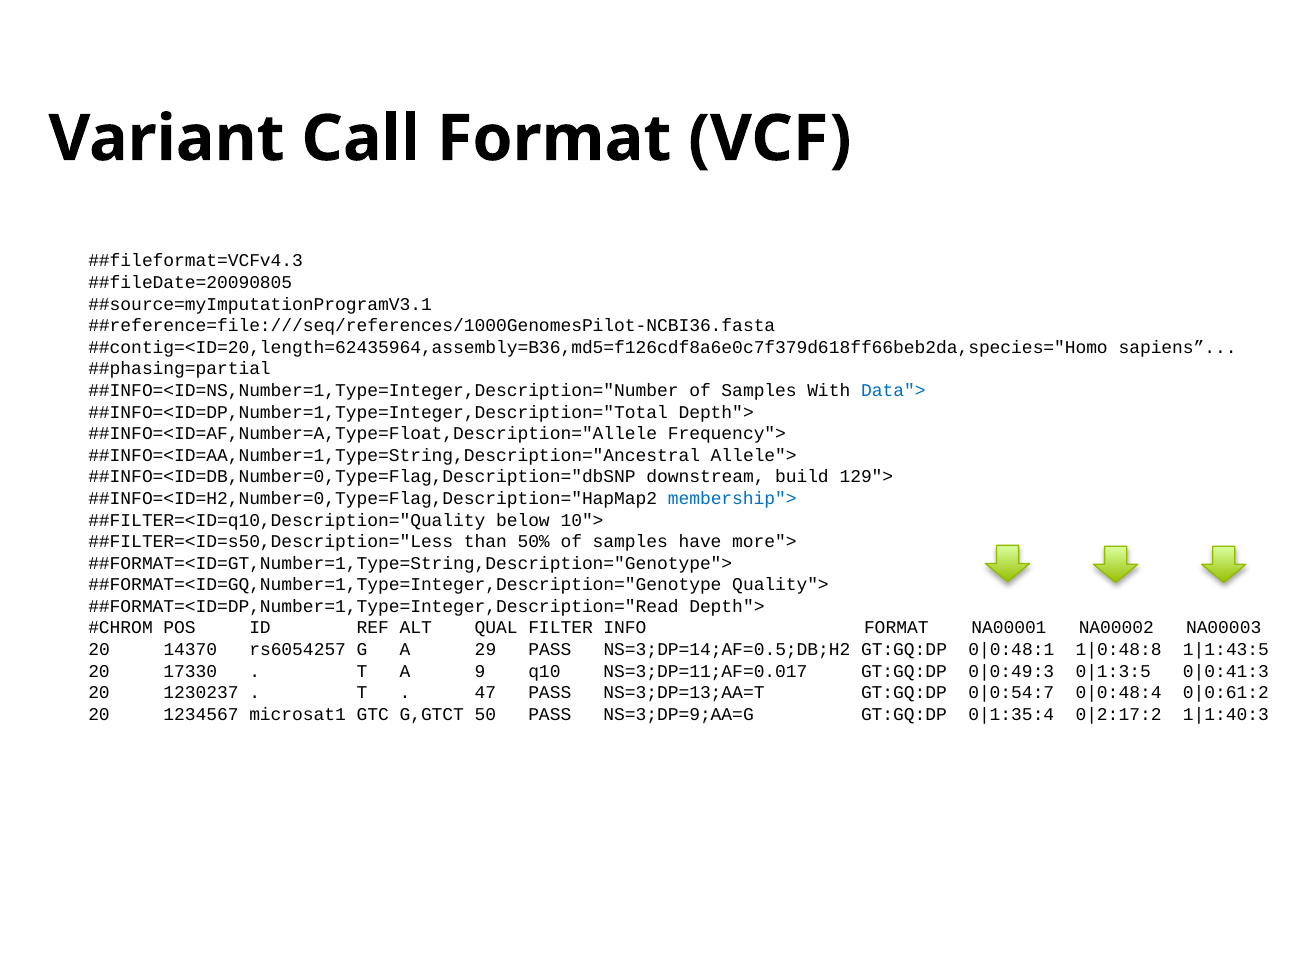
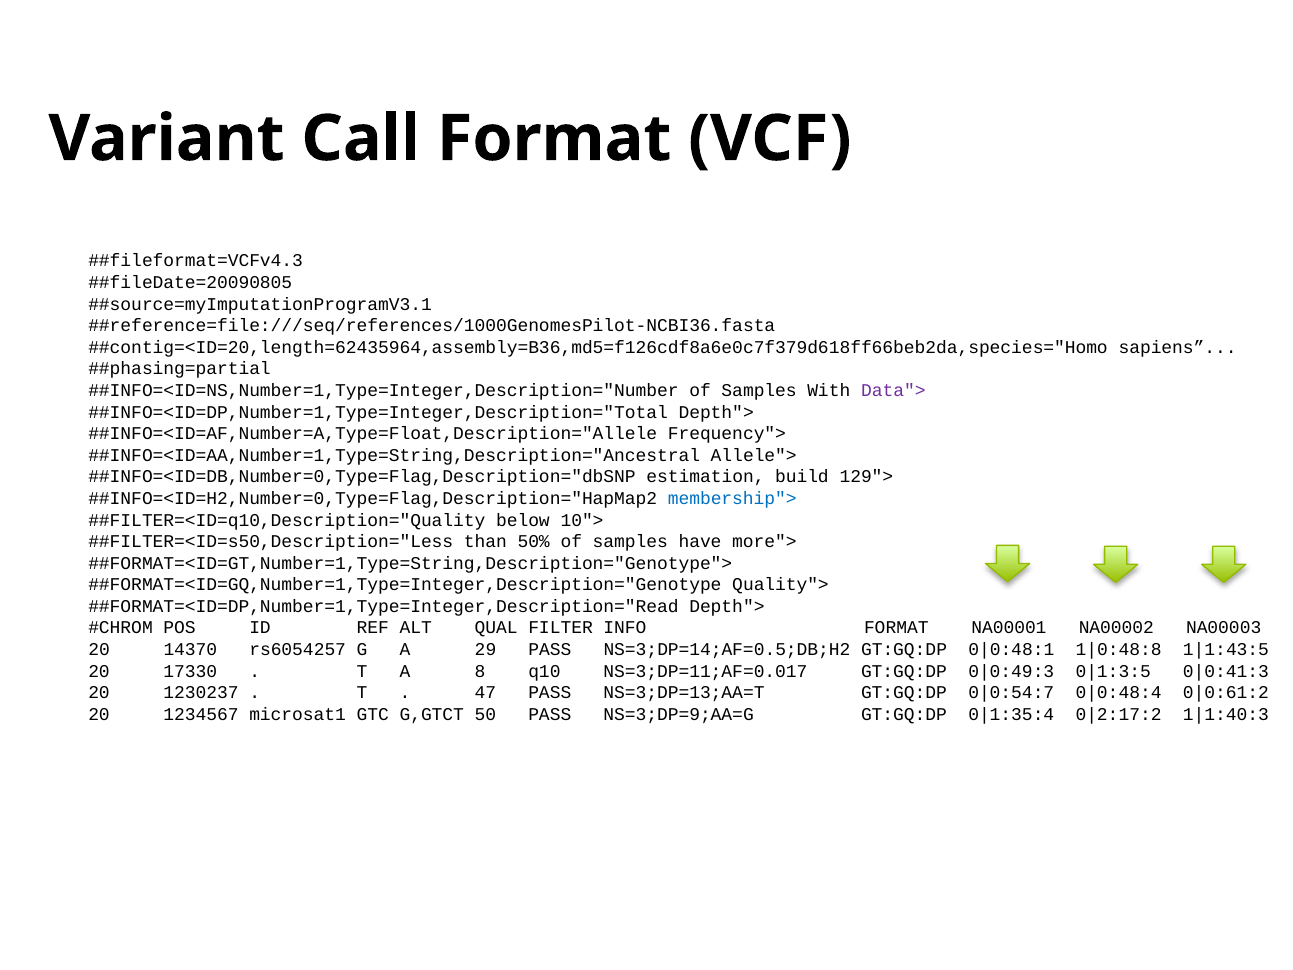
Data"> colour: blue -> purple (893, 390)
downstream: downstream -> estimation (706, 477)
9: 9 -> 8 (480, 671)
